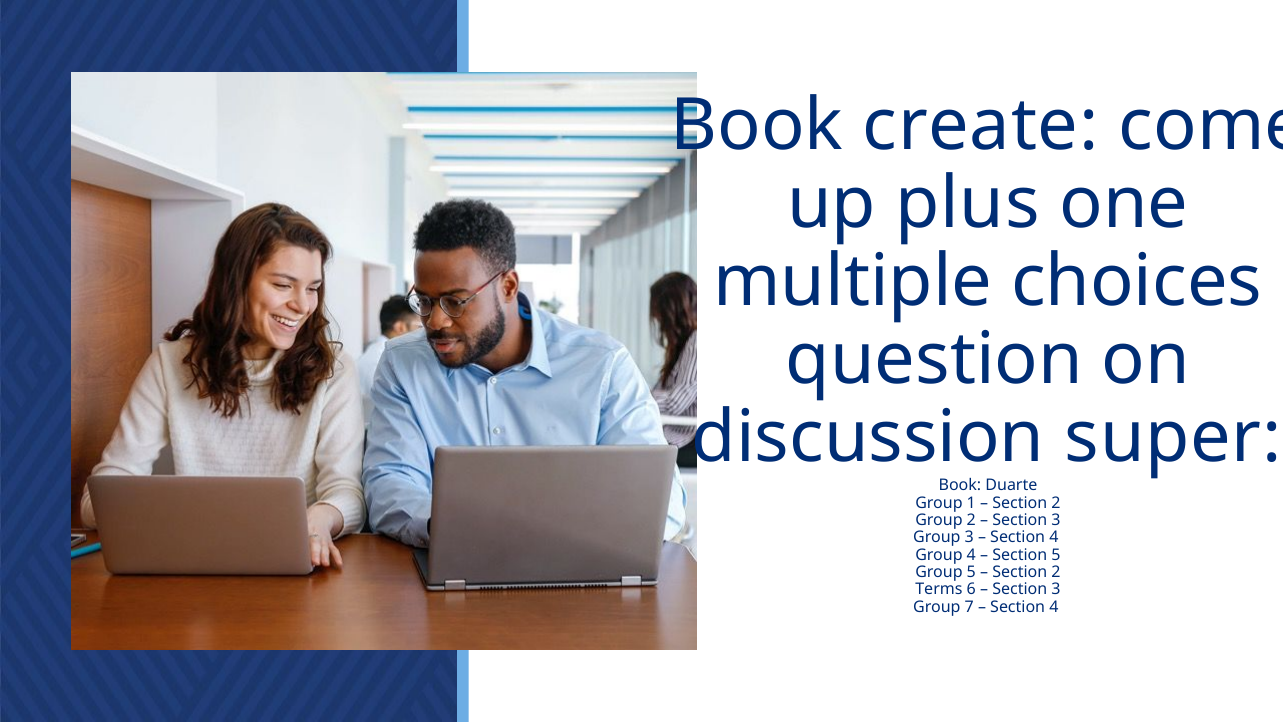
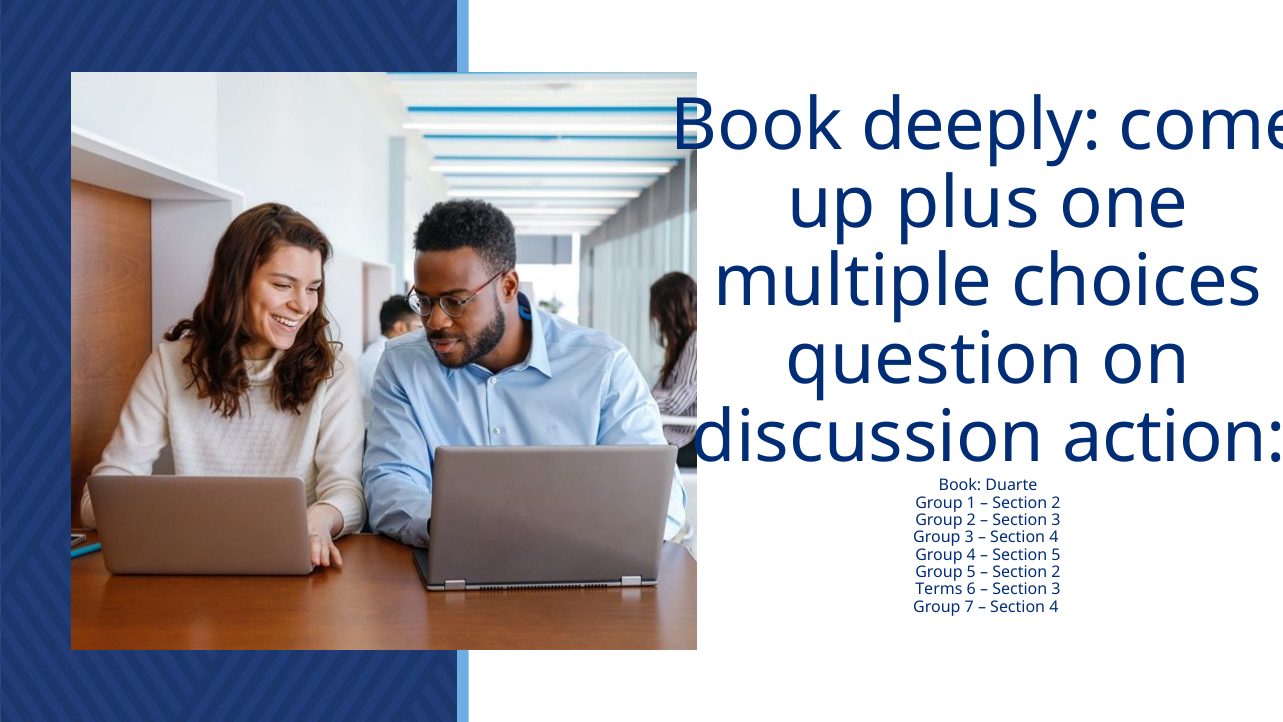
create: create -> deeply (981, 126)
super: super -> action (1174, 437)
